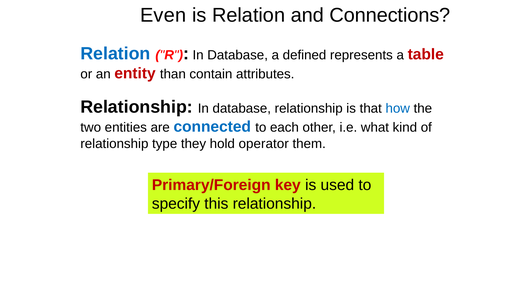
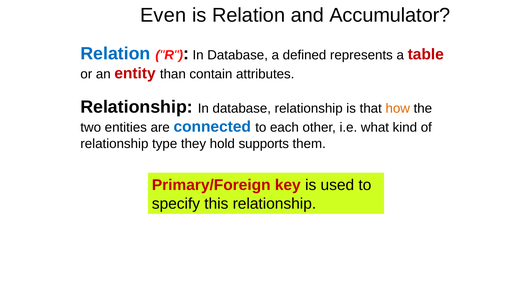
Connections: Connections -> Accumulator (390, 15)
how colour: blue -> orange (398, 108)
operator: operator -> supports (264, 144)
